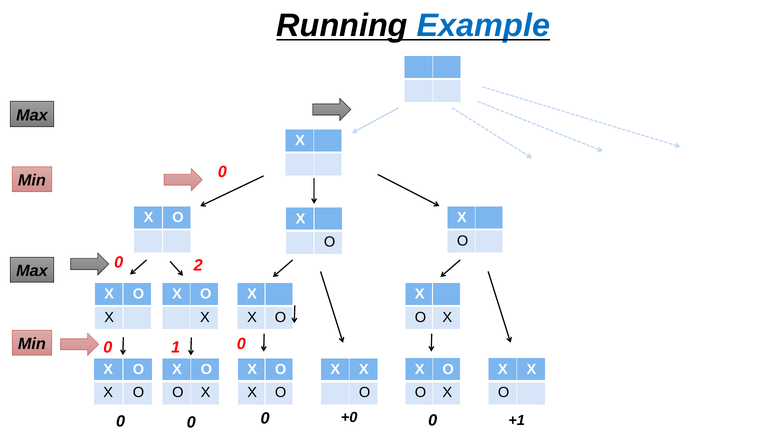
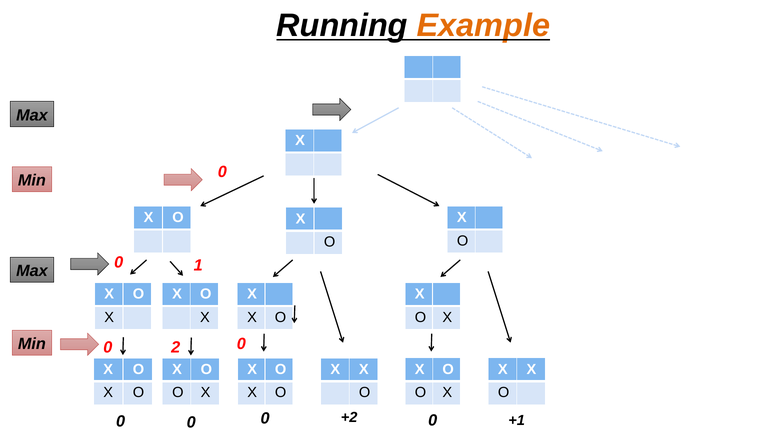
Example colour: blue -> orange (483, 26)
2: 2 -> 1 (198, 265)
1: 1 -> 2 (176, 348)
+0: +0 -> +2 (349, 417)
